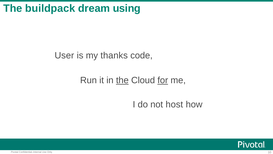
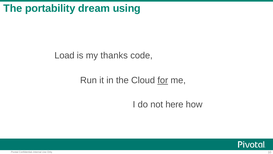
buildpack: buildpack -> portability (50, 8)
User: User -> Load (64, 55)
the underline: present -> none (122, 80)
host: host -> here (174, 104)
